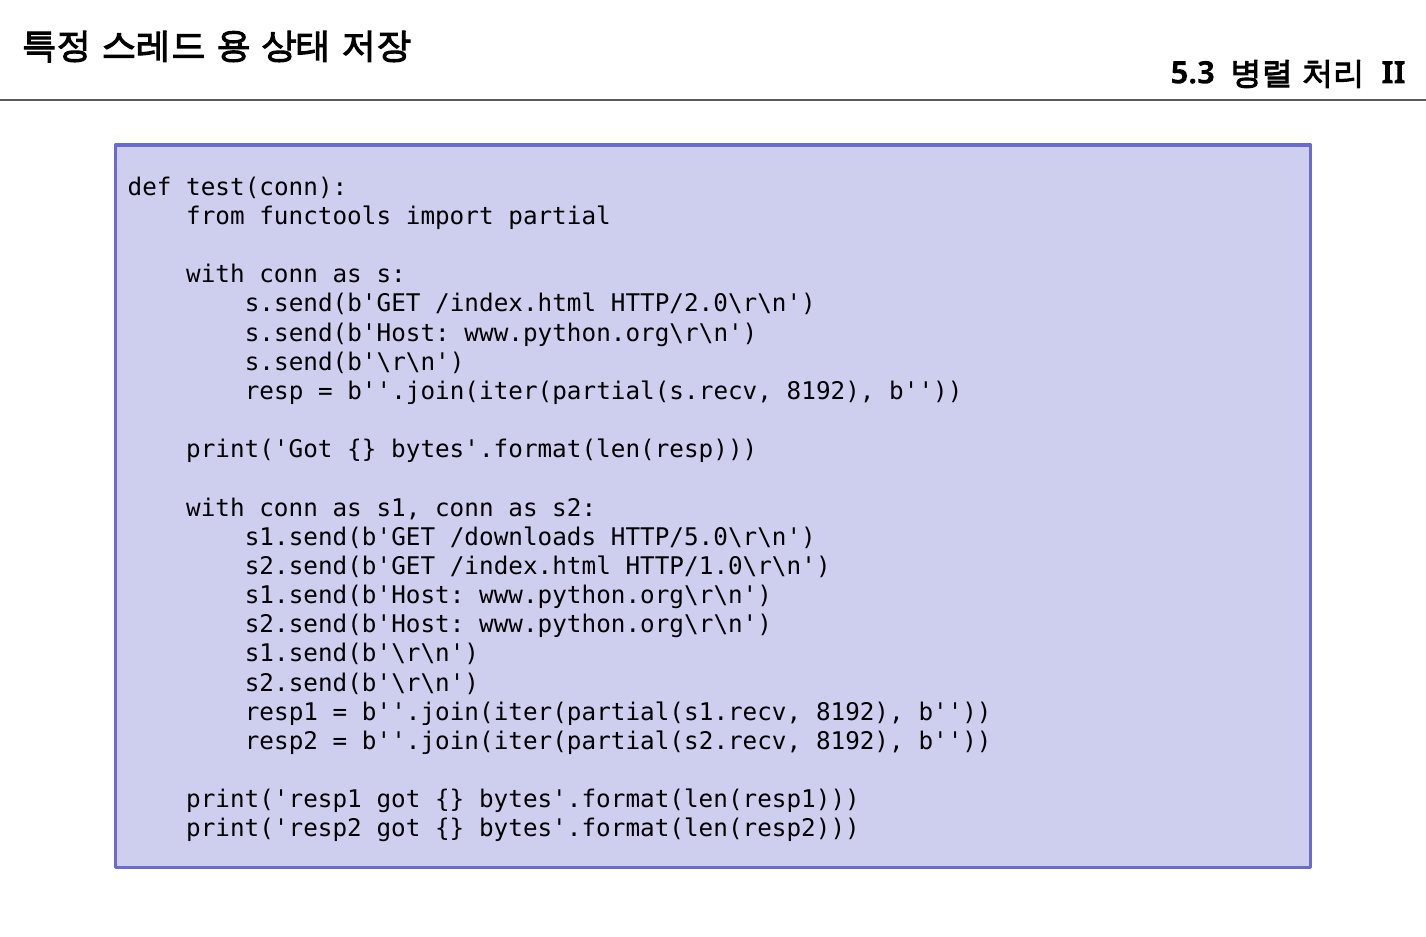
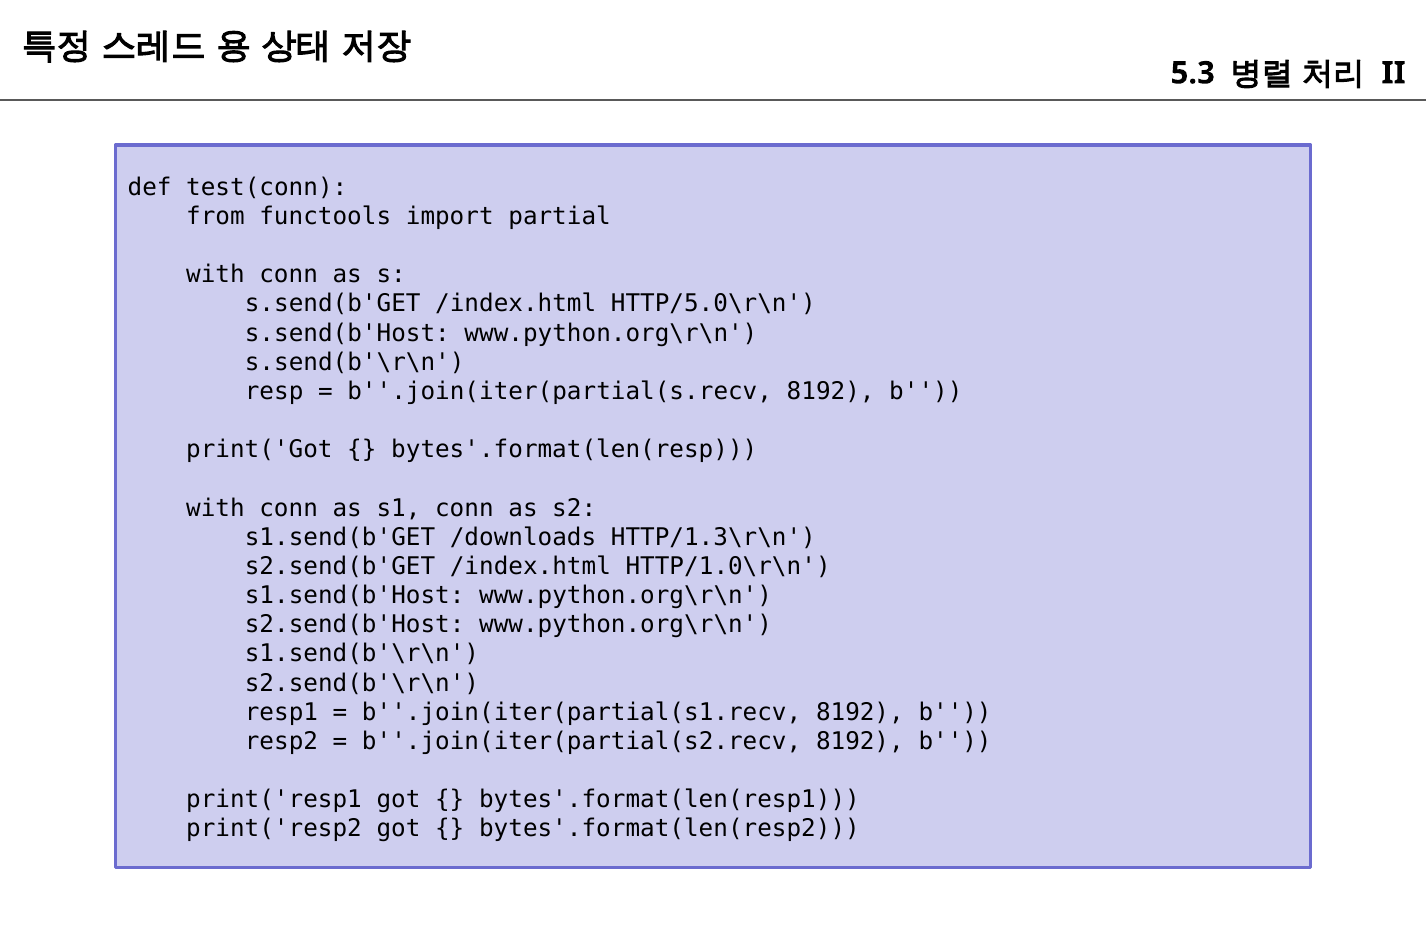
HTTP/2.0\r\n: HTTP/2.0\r\n -> HTTP/5.0\r\n (713, 304)
HTTP/5.0\r\n: HTTP/5.0\r\n -> HTTP/1.3\r\n (713, 537)
